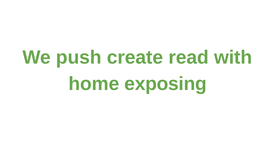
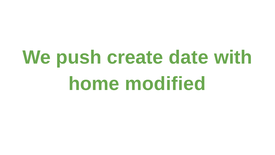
read: read -> date (189, 57)
exposing: exposing -> modified (165, 84)
